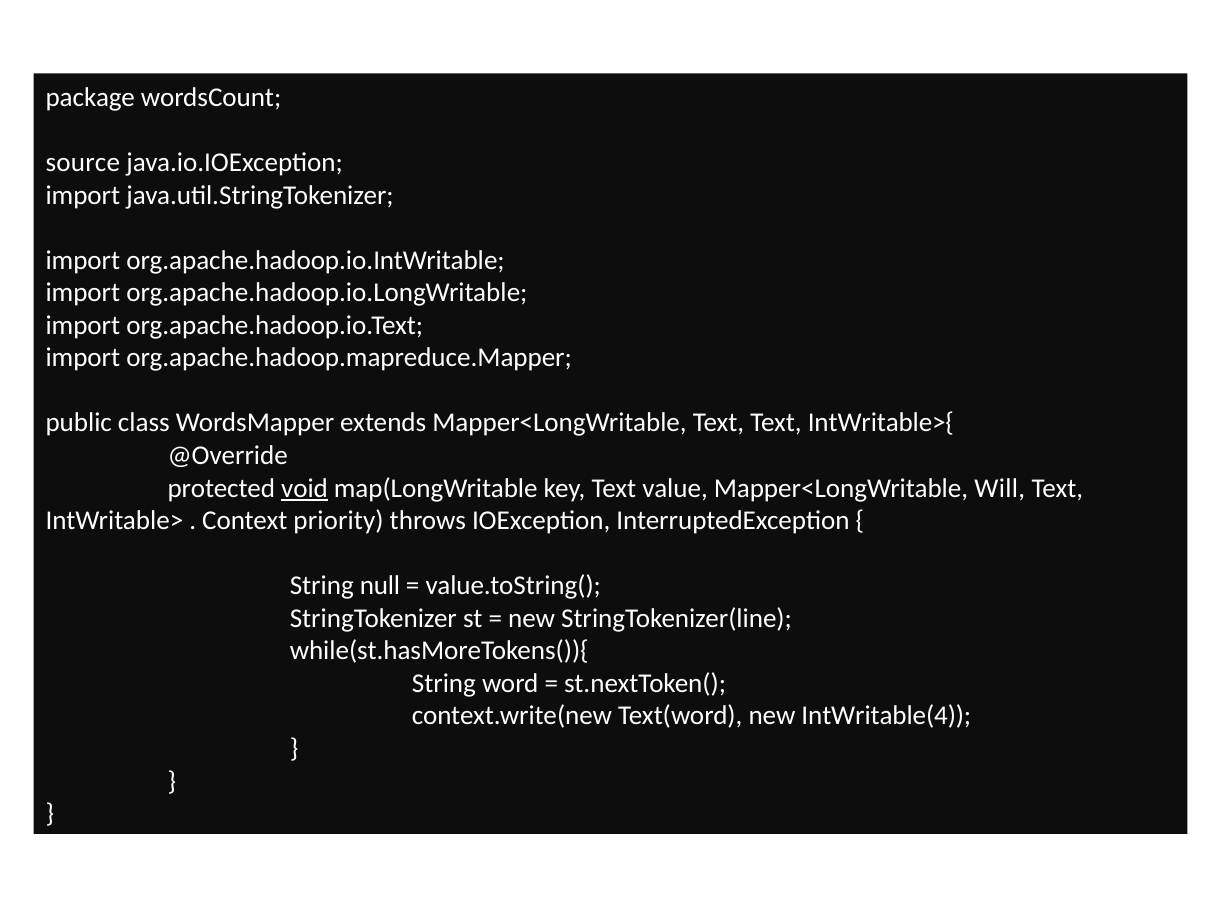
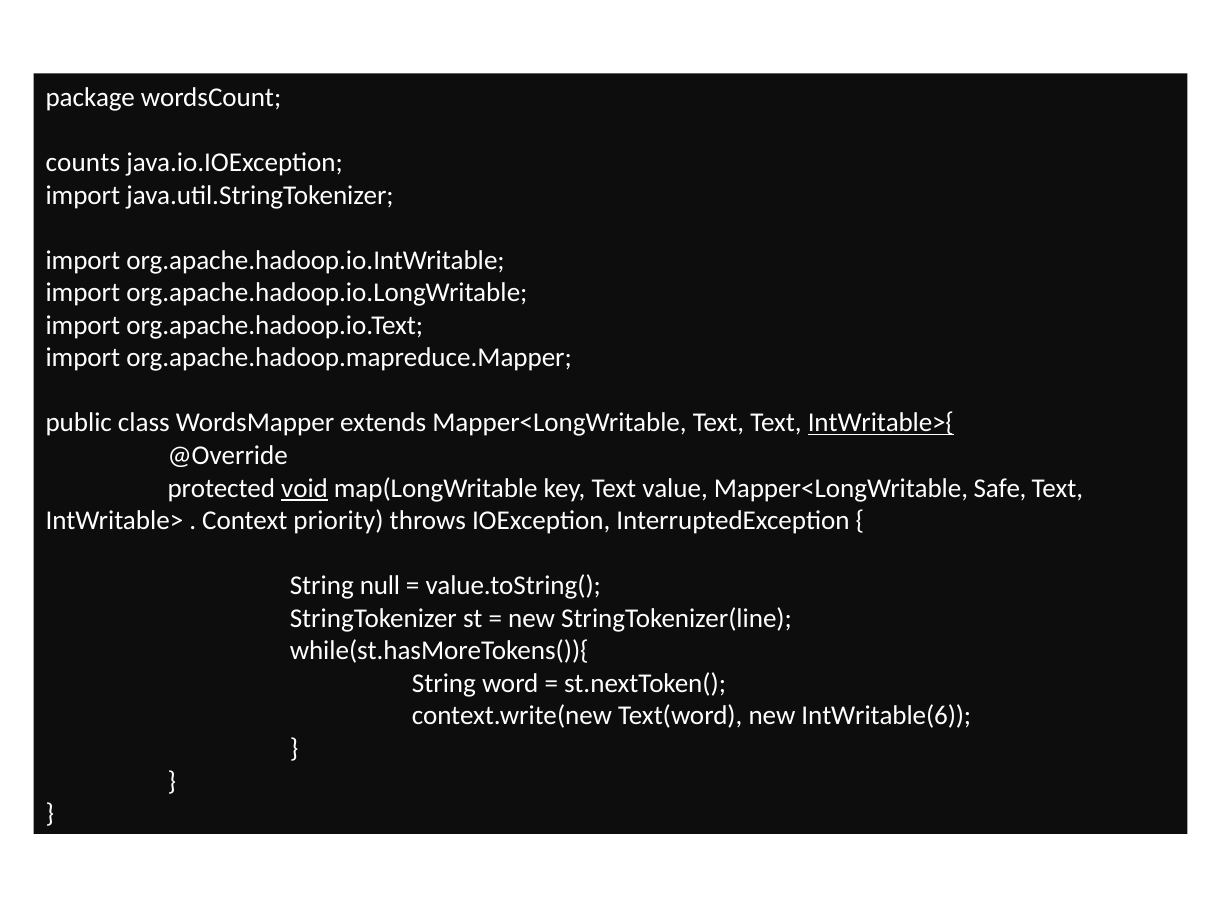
source: source -> counts (83, 163)
IntWritable>{ underline: none -> present (881, 423)
Will: Will -> Safe (1000, 488)
IntWritable(4: IntWritable(4 -> IntWritable(6 (886, 716)
